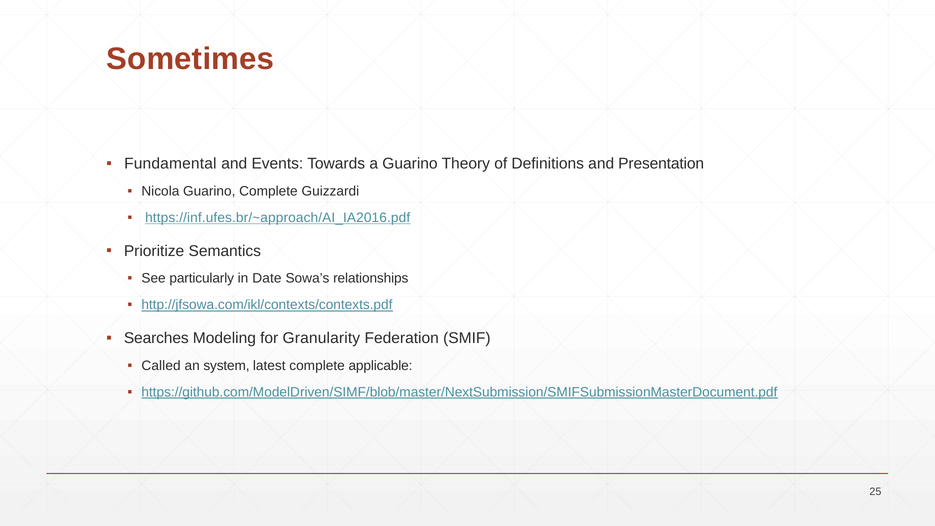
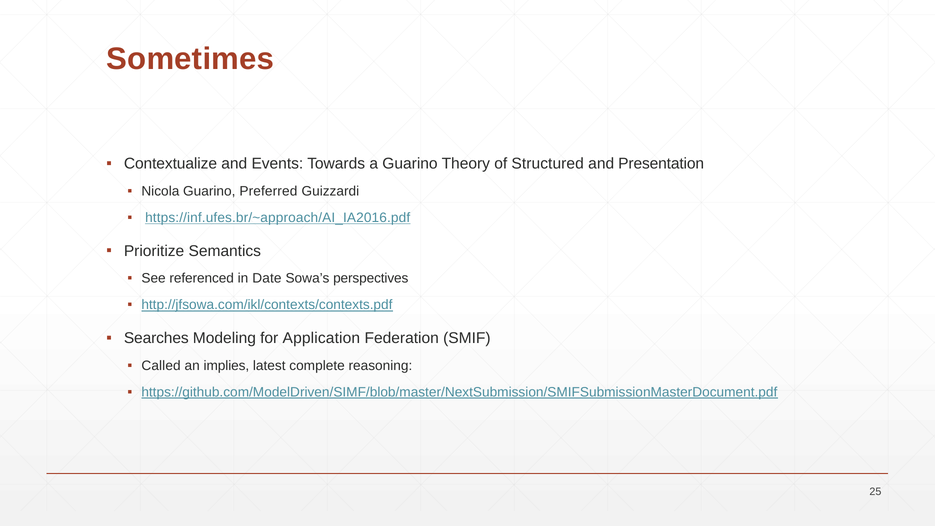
Fundamental: Fundamental -> Contextualize (170, 164)
Definitions: Definitions -> Structured (548, 164)
Guarino Complete: Complete -> Preferred (268, 191)
particularly: particularly -> referenced (202, 278)
relationships: relationships -> perspectives (371, 278)
Granularity: Granularity -> Application (321, 338)
system: system -> implies (226, 366)
applicable: applicable -> reasoning (380, 366)
